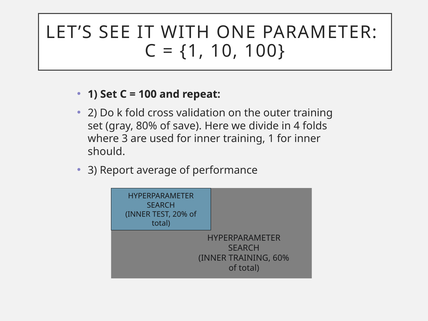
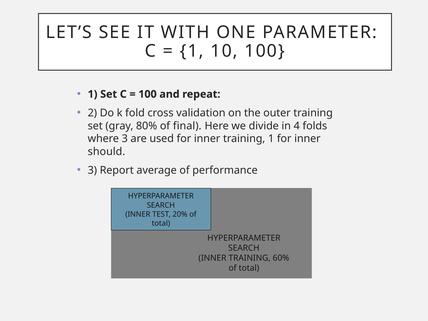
save: save -> final (187, 126)
